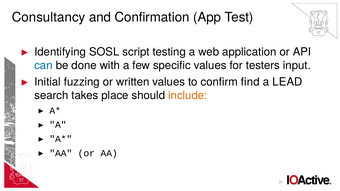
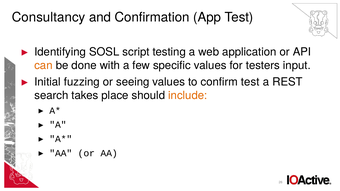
can colour: blue -> orange (43, 66)
written: written -> seeing (133, 82)
confirm find: find -> test (250, 82)
LEAD: LEAD -> REST (287, 82)
